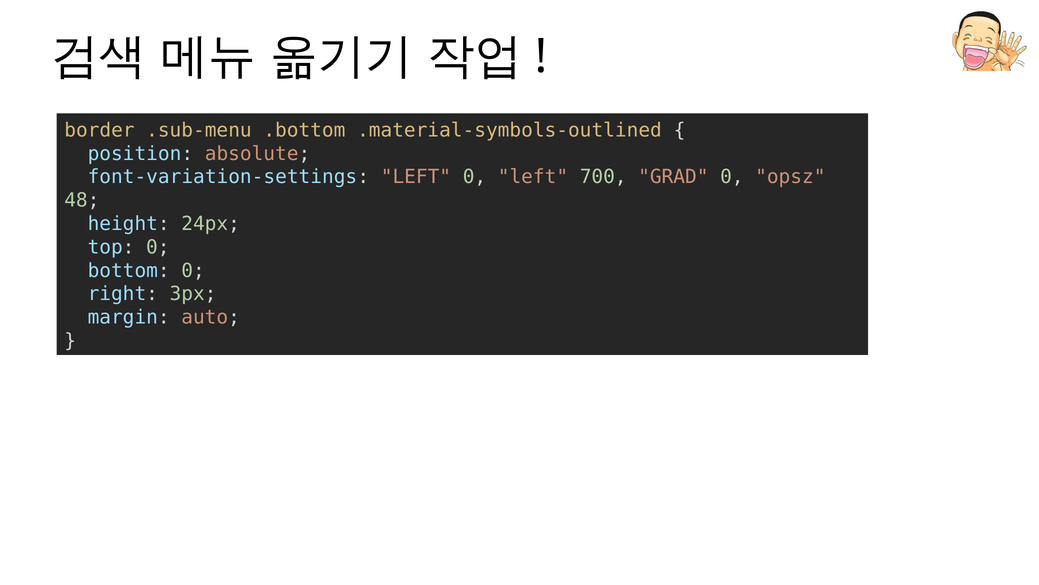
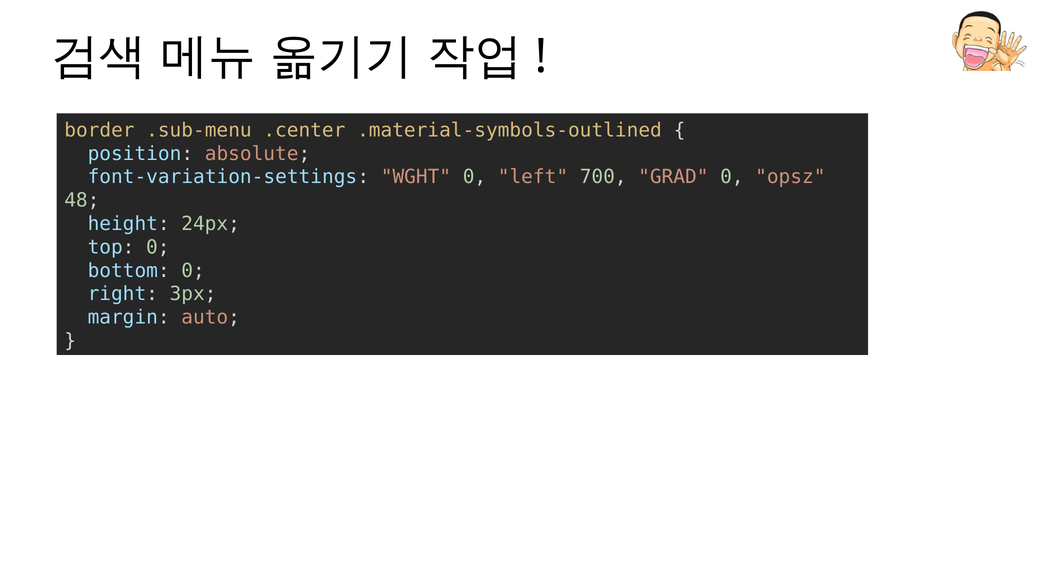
.bottom: .bottom -> .center (304, 130)
font-variation-settings LEFT: LEFT -> WGHT (416, 177)
